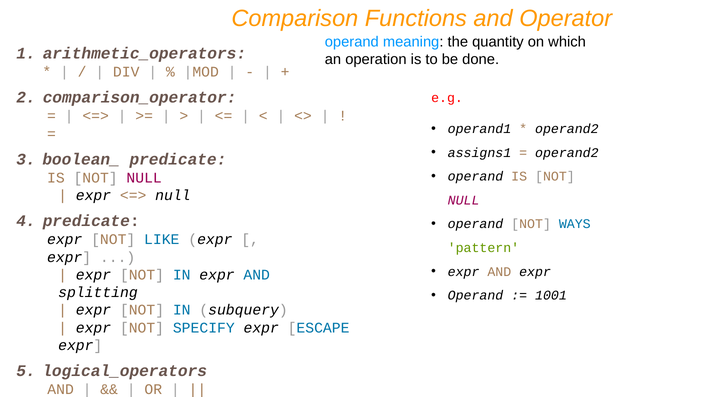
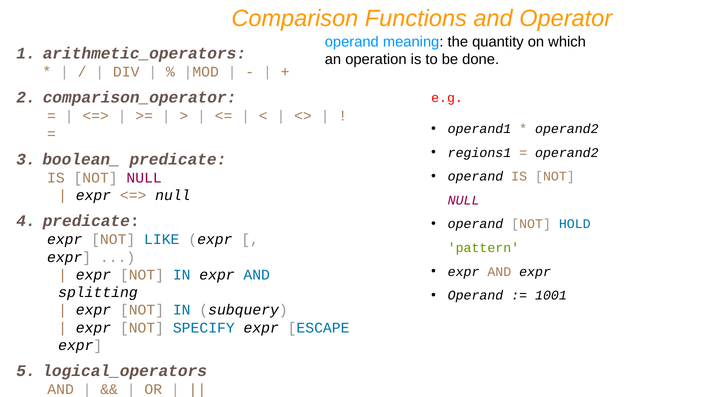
assigns1: assigns1 -> regions1 (479, 153)
WAYS: WAYS -> HOLD (575, 224)
